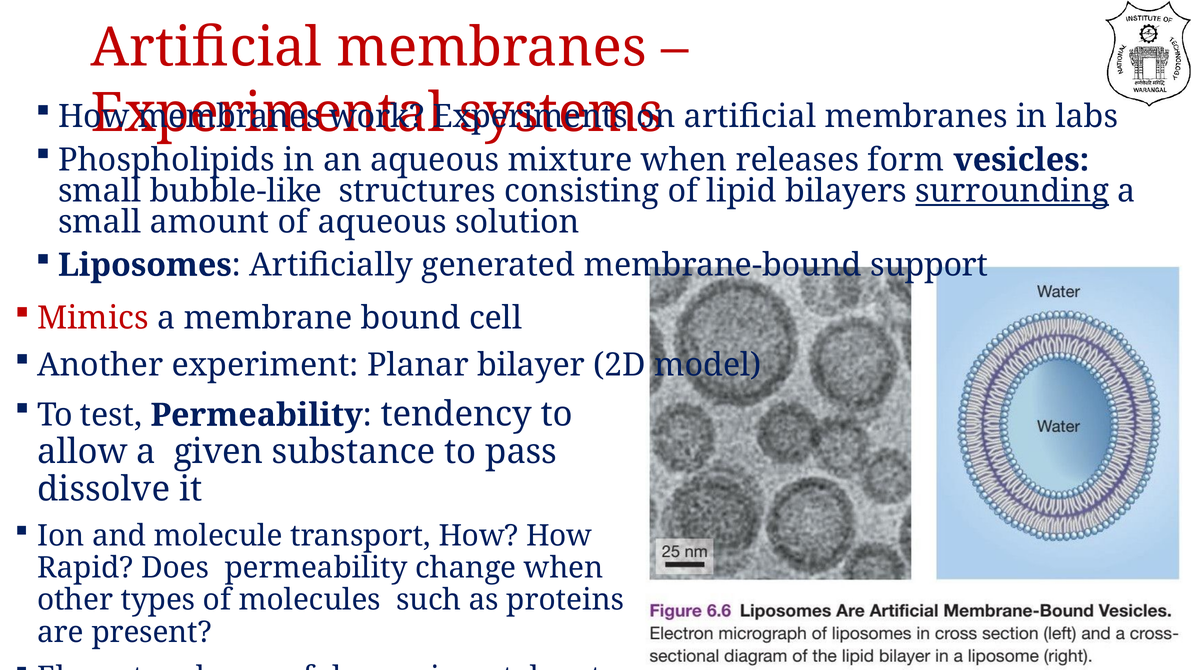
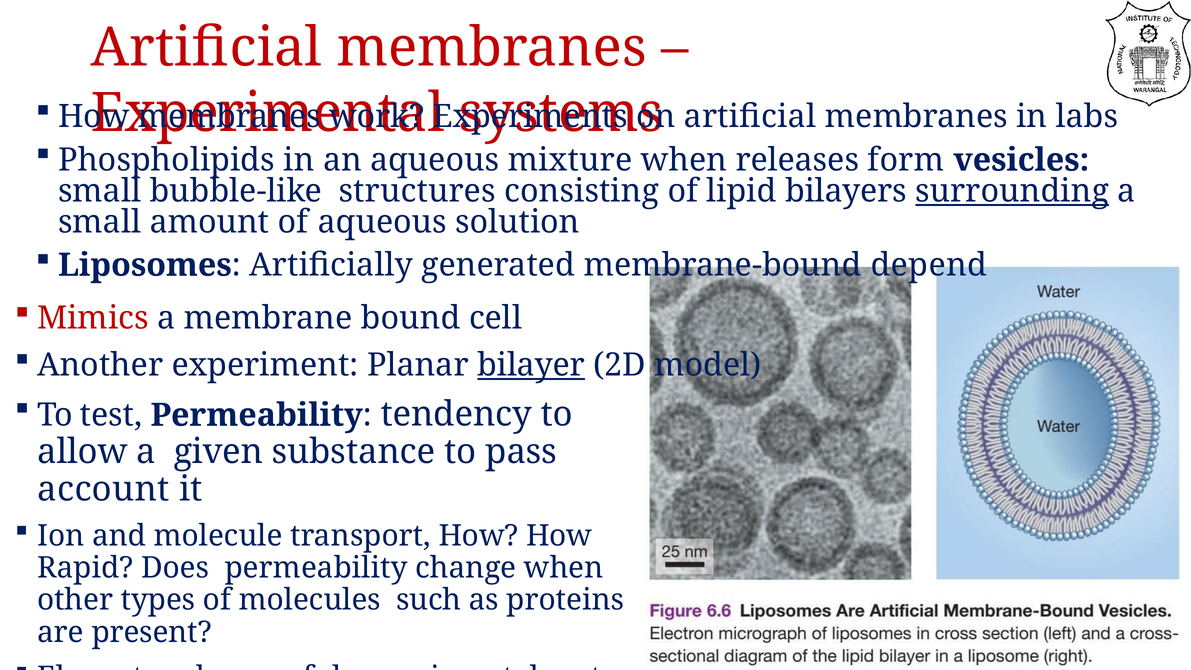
support: support -> depend (929, 265)
bilayer underline: none -> present (531, 365)
dissolve: dissolve -> account (103, 489)
